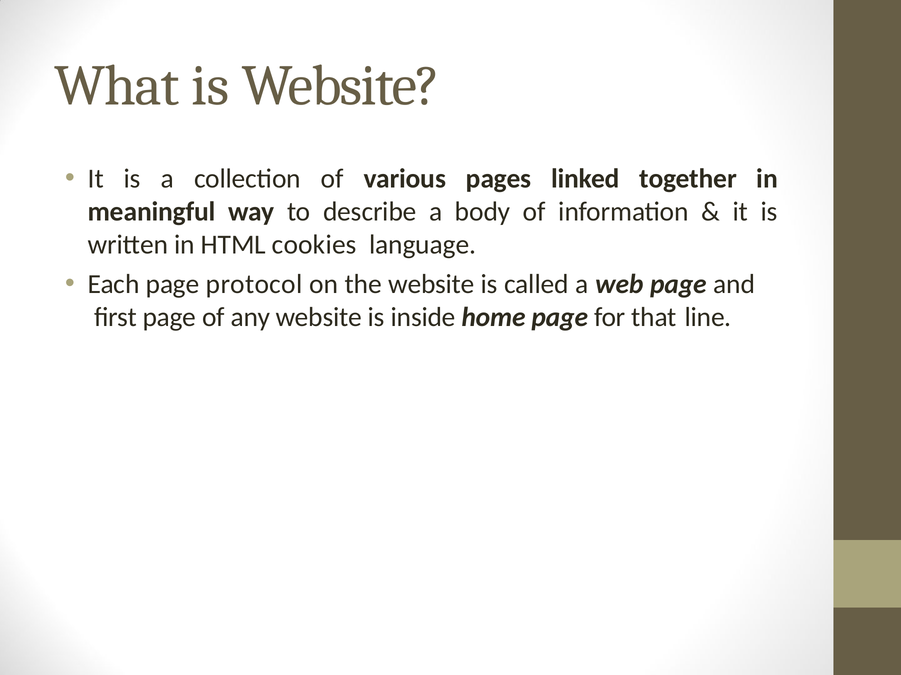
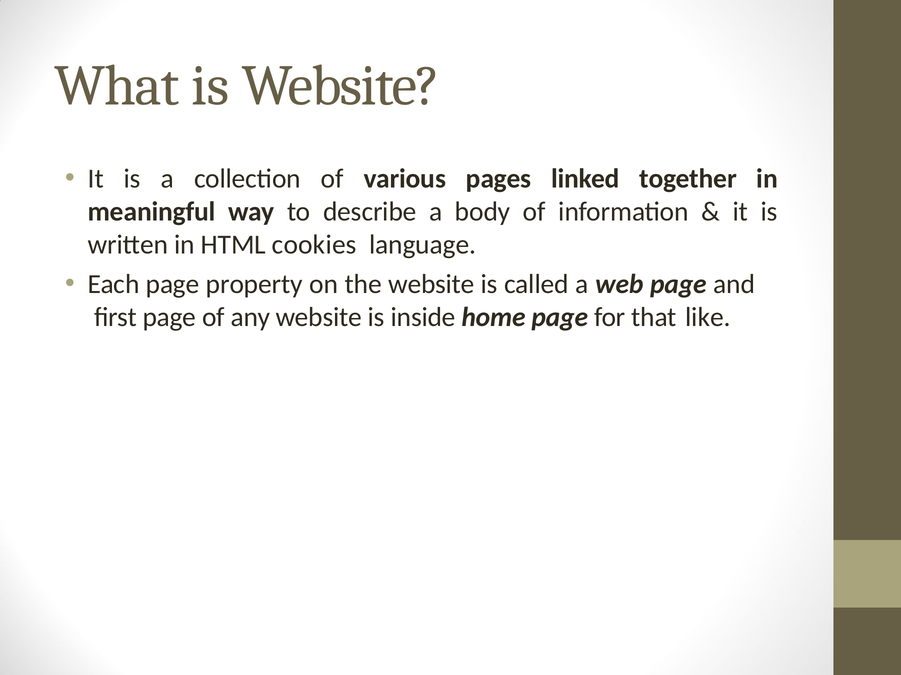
protocol: protocol -> property (254, 285)
line: line -> like (708, 318)
